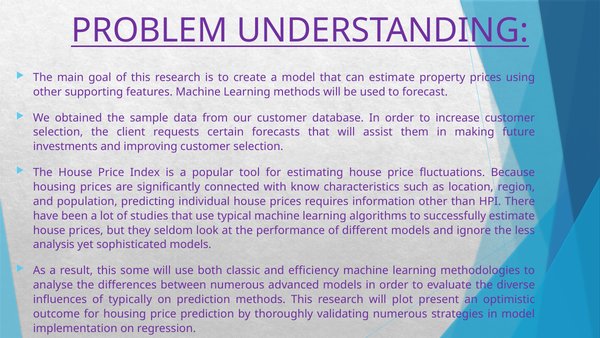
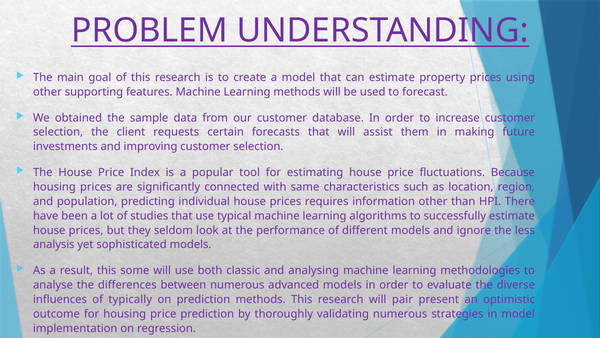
know: know -> same (305, 187)
efficiency: efficiency -> analysing (314, 270)
plot: plot -> pair (402, 299)
